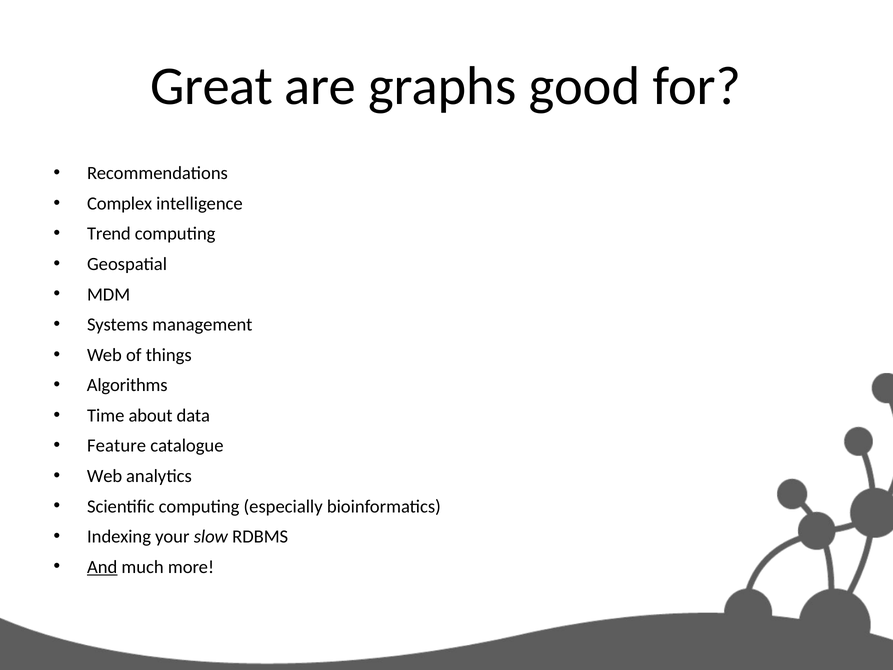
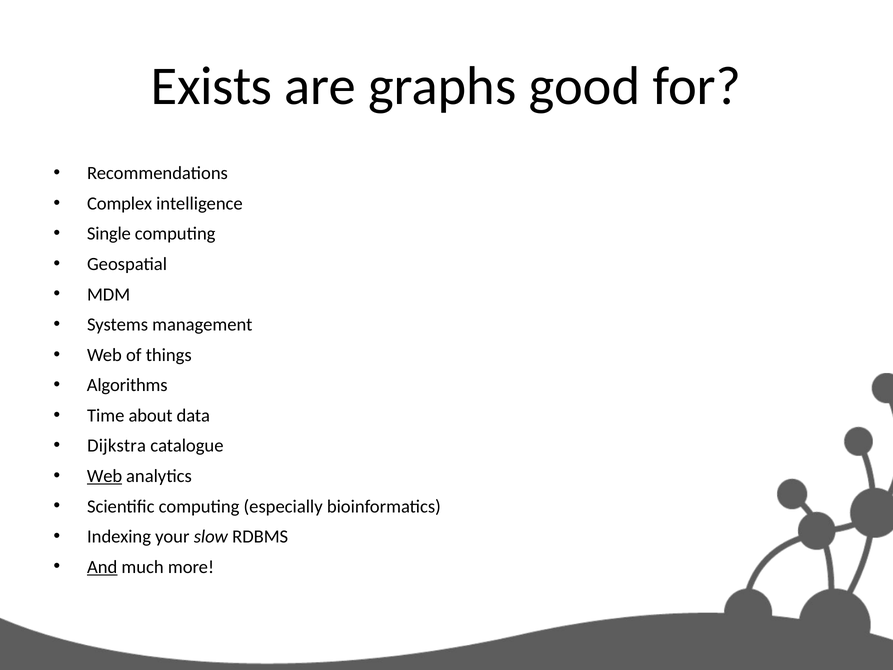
Great: Great -> Exists (212, 86)
Trend: Trend -> Single (109, 234)
Feature: Feature -> Dijkstra (117, 446)
Web underline: none -> present (105, 476)
